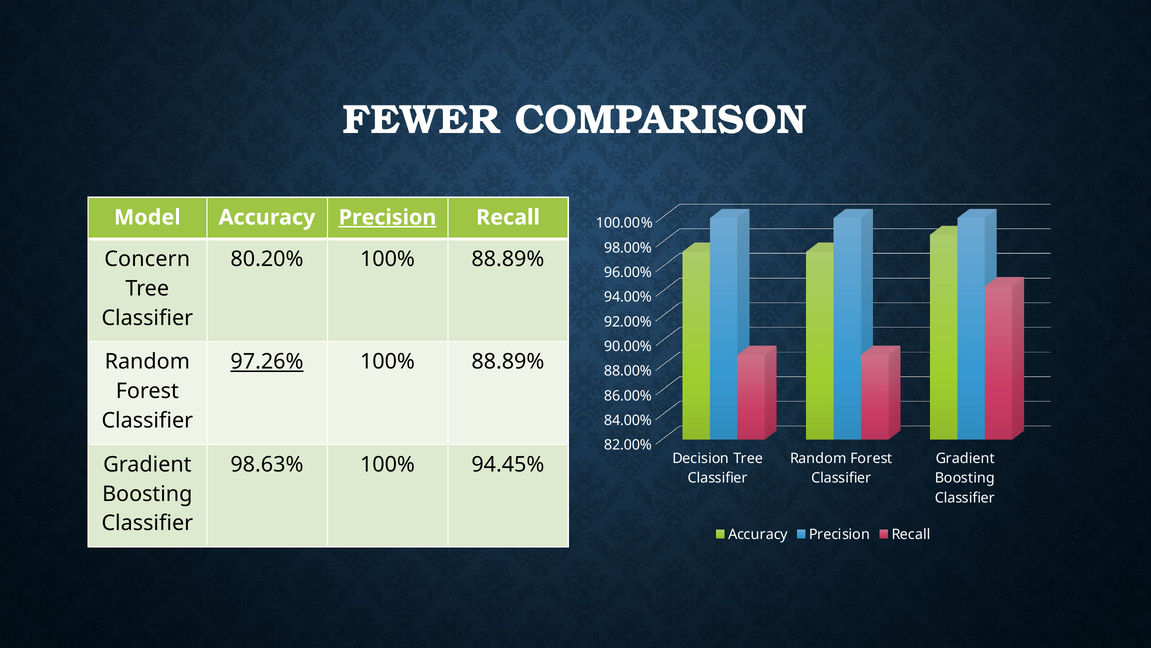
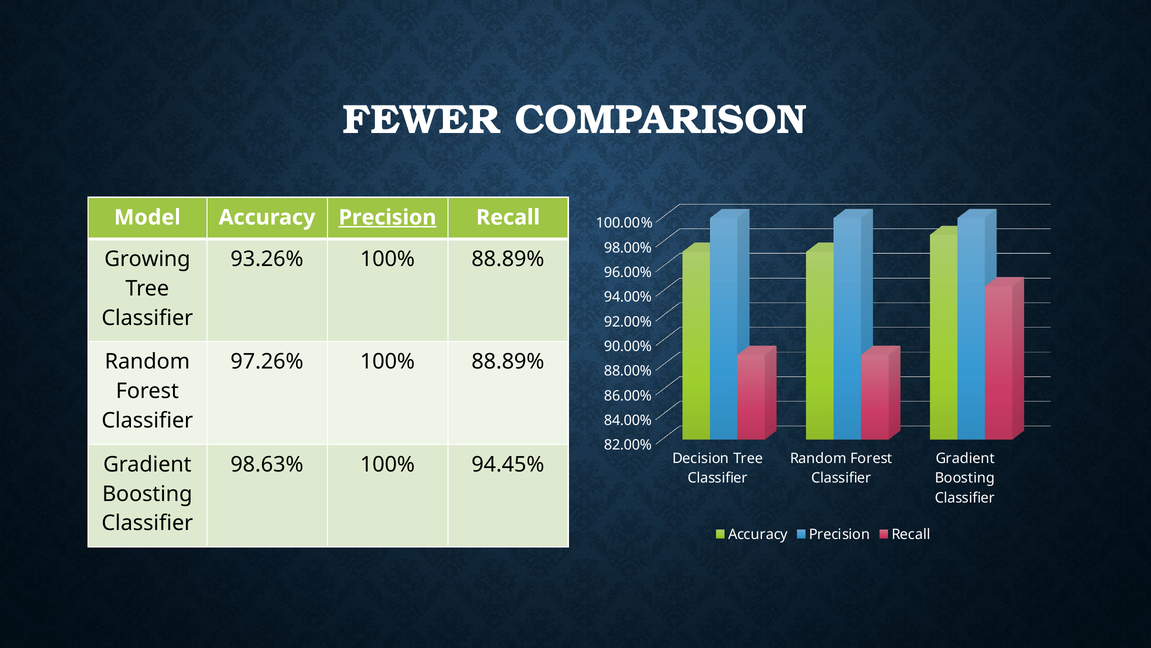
Concern: Concern -> Growing (147, 259)
80.20%: 80.20% -> 93.26% (267, 259)
97.26% underline: present -> none (267, 362)
